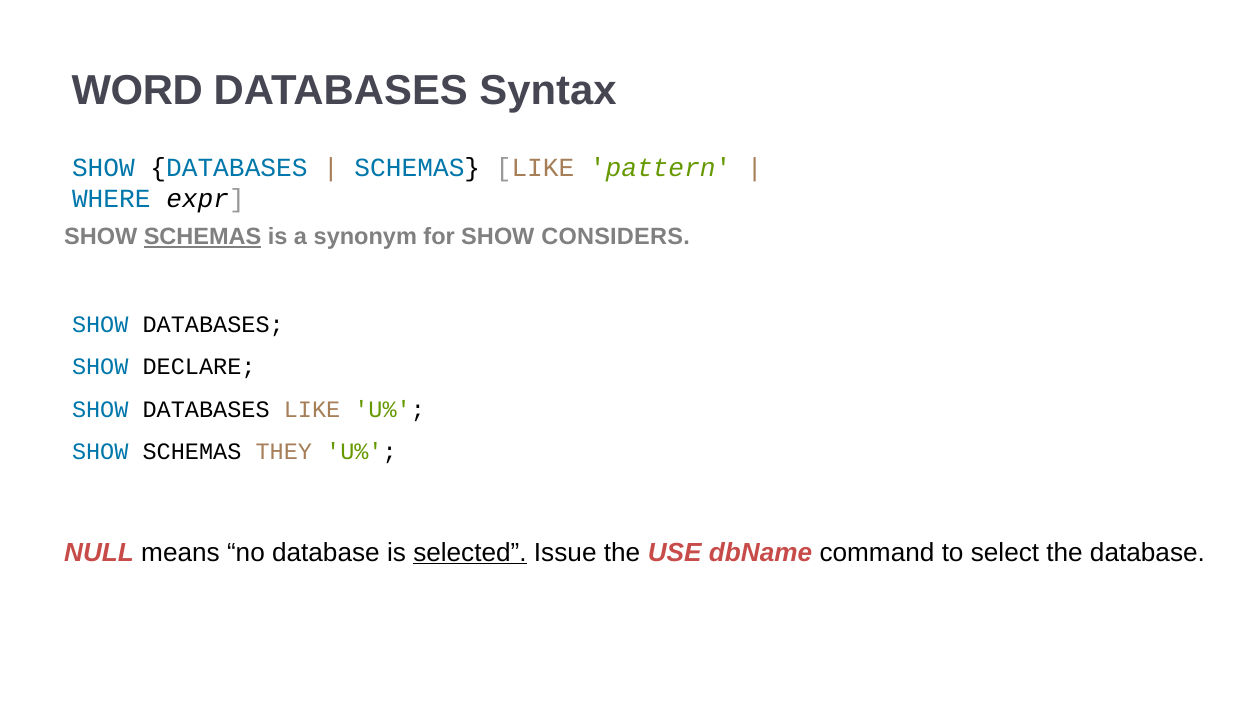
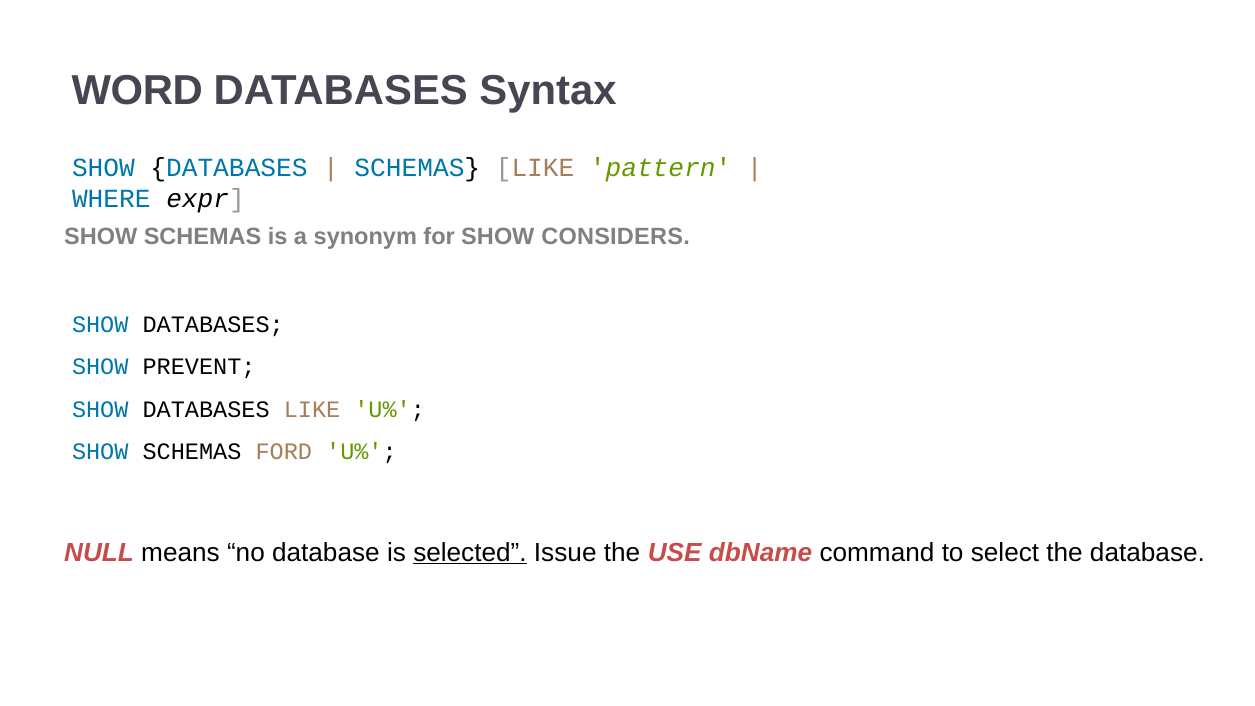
SCHEMAS underline: present -> none (203, 237)
DECLARE: DECLARE -> PREVENT (199, 367)
THEY: THEY -> FORD (284, 452)
